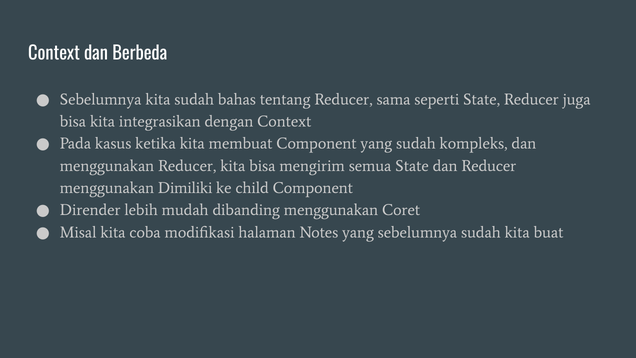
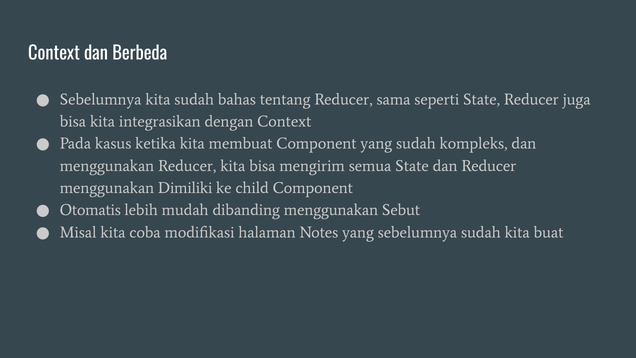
Dirender: Dirender -> Otomatis (90, 210)
Coret: Coret -> Sebut (401, 210)
